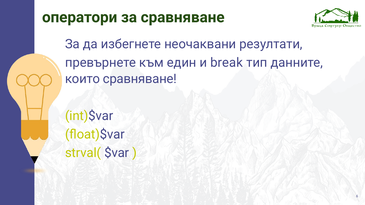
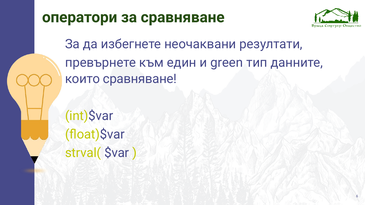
break: break -> green (227, 63)
